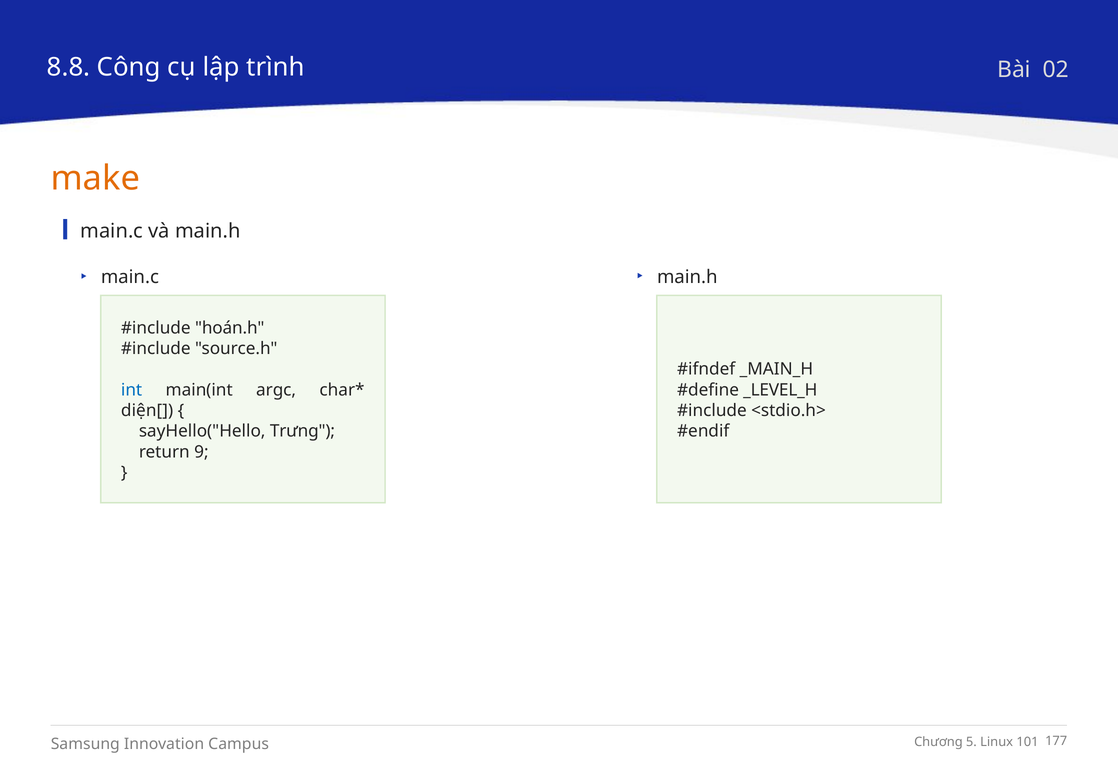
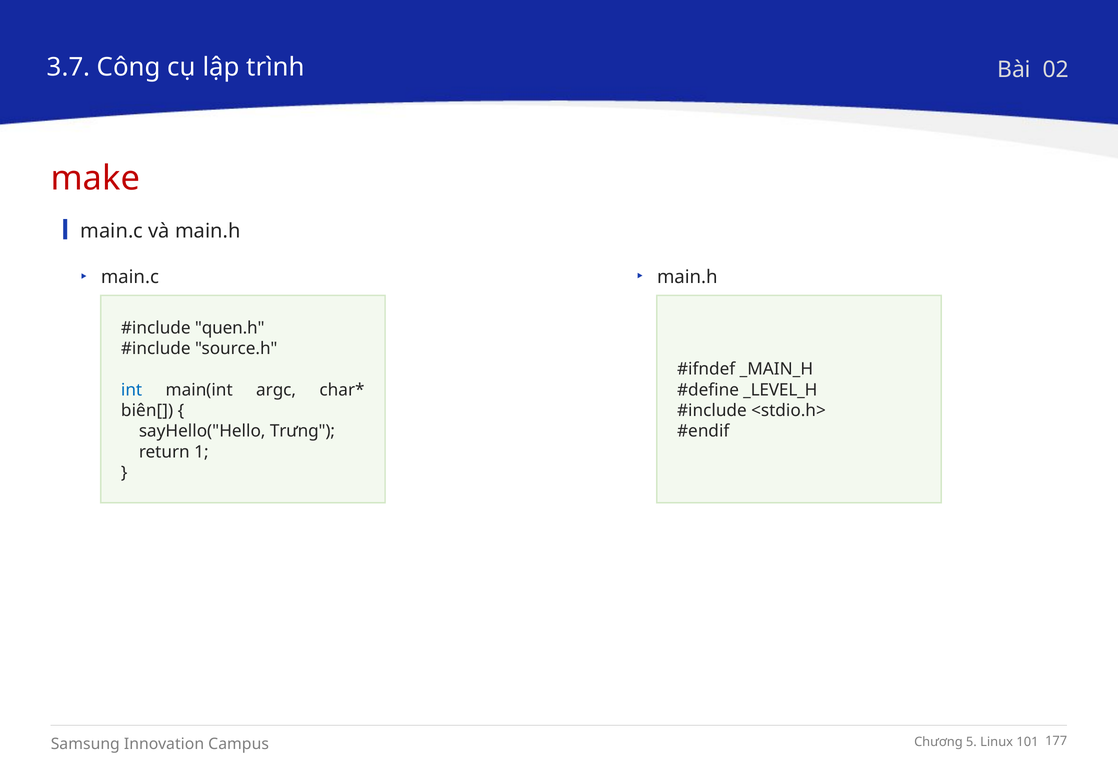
8.8: 8.8 -> 3.7 (69, 67)
make colour: orange -> red (95, 178)
hoán.h: hoán.h -> quen.h (230, 328)
diện[: diện[ -> biên[ (147, 411)
9: 9 -> 1 (201, 452)
